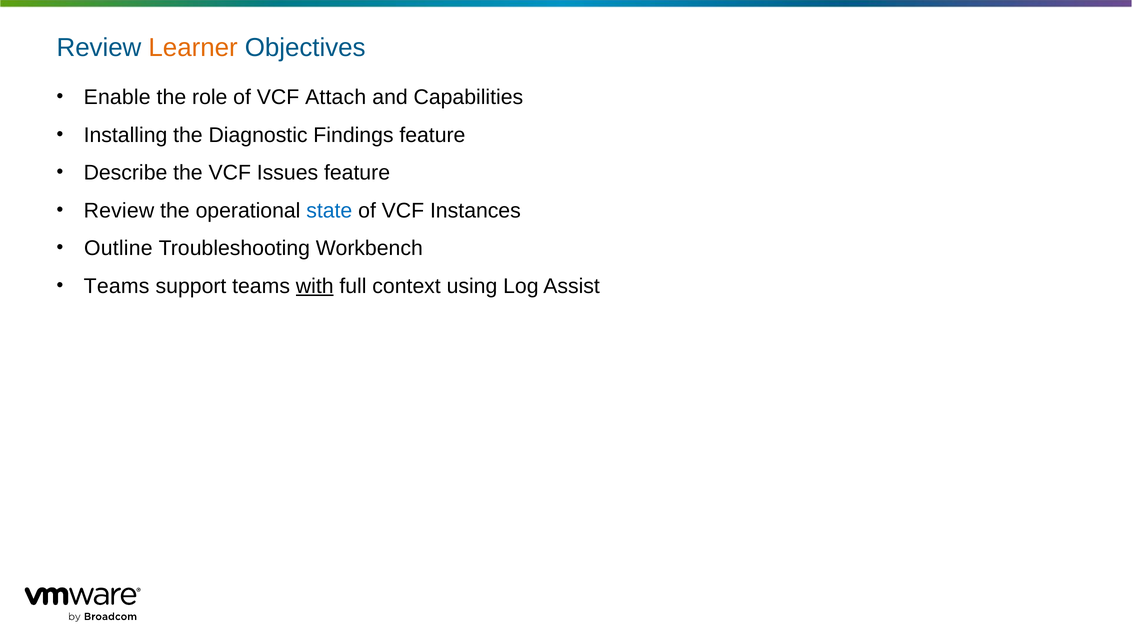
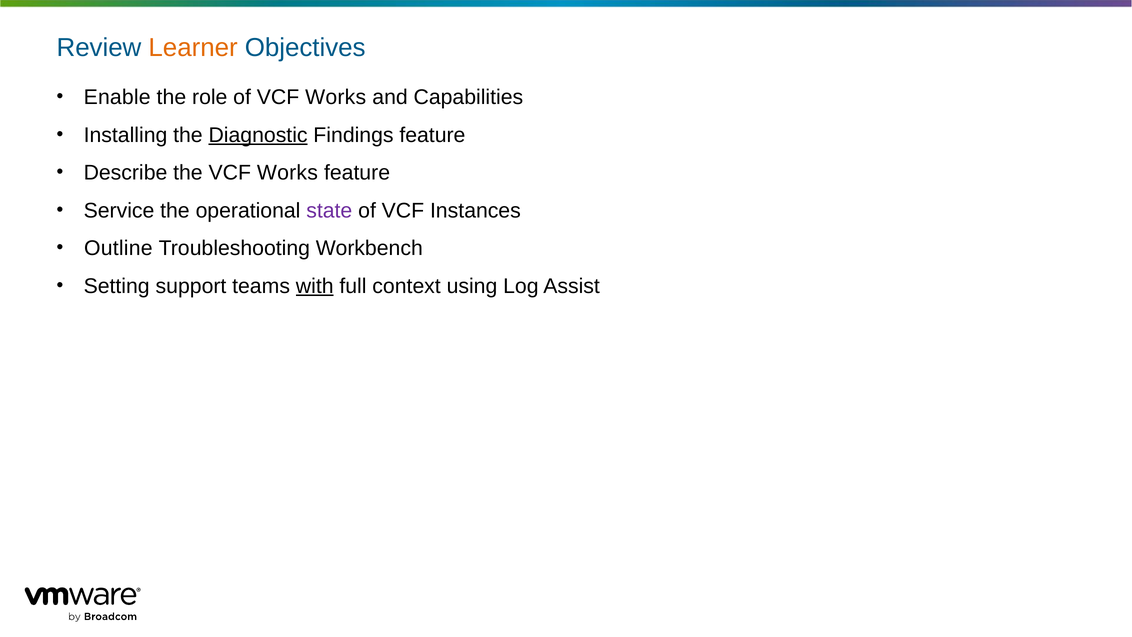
of VCF Attach: Attach -> Works (336, 97)
Diagnostic underline: none -> present (258, 135)
the VCF Issues: Issues -> Works (287, 173)
Review: Review -> Service (119, 210)
state colour: blue -> purple (329, 210)
Teams: Teams -> Setting (117, 286)
